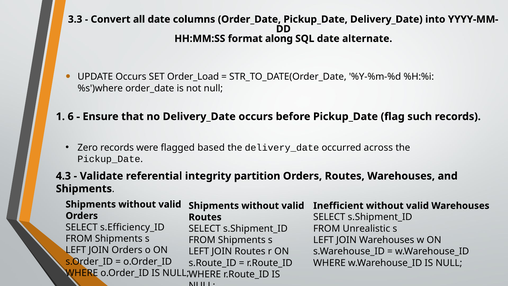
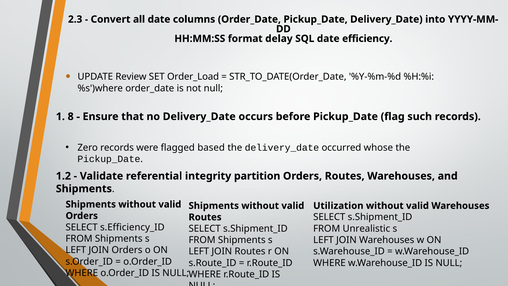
3.3: 3.3 -> 2.3 (75, 19)
along: along -> delay (279, 39)
alternate: alternate -> efficiency (367, 39)
UPDATE Occurs: Occurs -> Review (131, 77)
6: 6 -> 8 (71, 116)
across: across -> whose (378, 147)
4.3: 4.3 -> 1.2 (63, 176)
Inefficient: Inefficient -> Utilization (338, 206)
